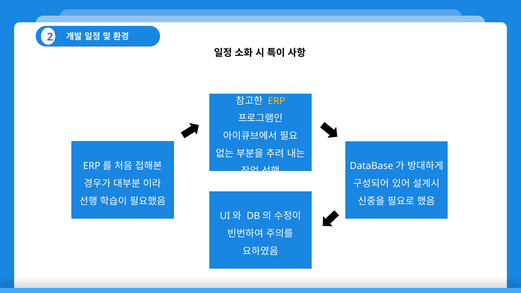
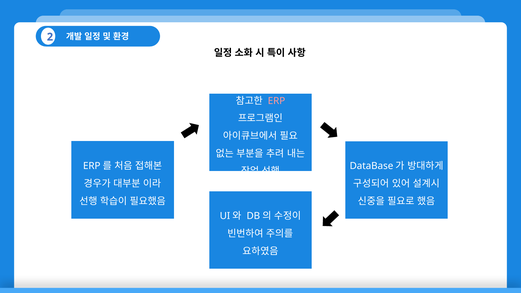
ERP colour: yellow -> pink (276, 101)
